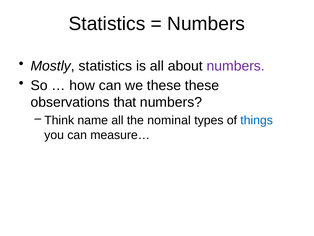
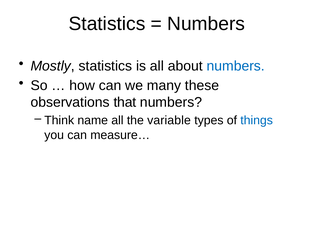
numbers colour: purple -> blue (236, 66)
we these: these -> many (164, 85)
nominal: nominal -> variable (169, 120)
